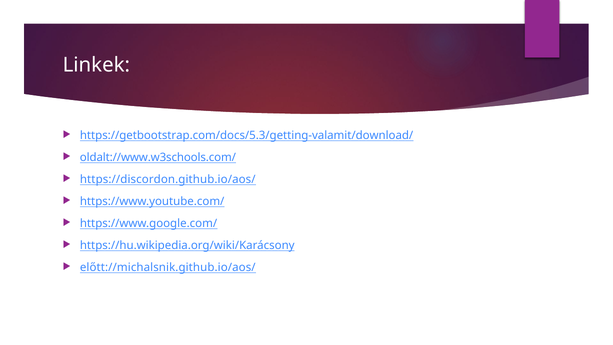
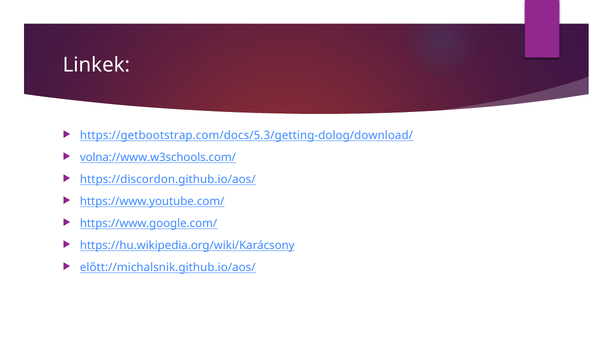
https://getbootstrap.com/docs/5.3/getting-valamit/download/: https://getbootstrap.com/docs/5.3/getting-valamit/download/ -> https://getbootstrap.com/docs/5.3/getting-dolog/download/ (247, 135)
oldalt://www.w3schools.com/: oldalt://www.w3schools.com/ -> volna://www.w3schools.com/ (158, 157)
